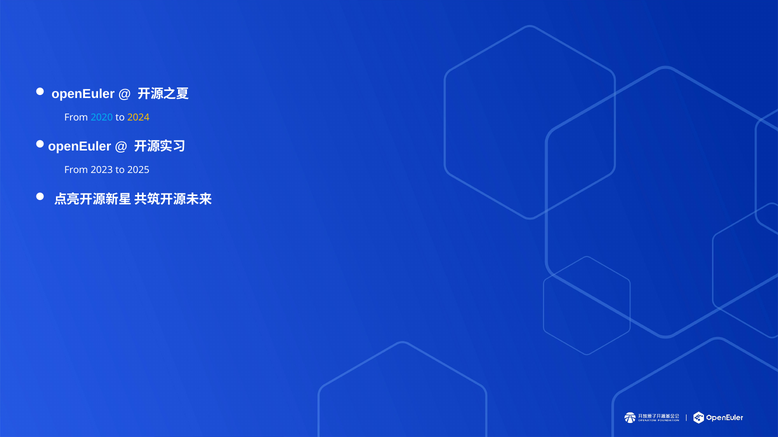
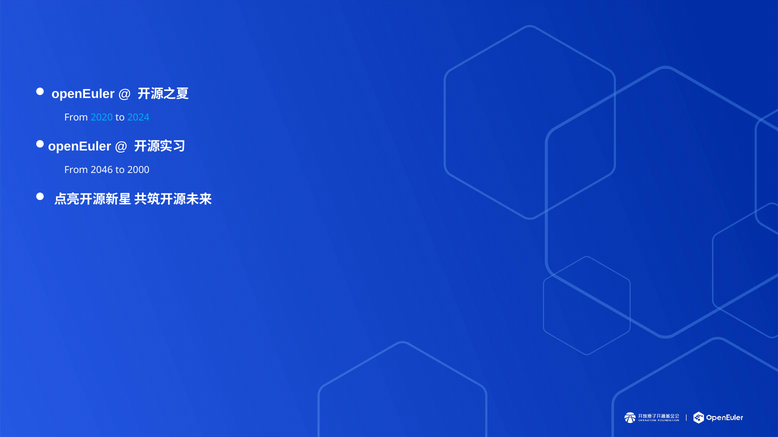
2024 colour: yellow -> light blue (138, 118)
2023: 2023 -> 2046 (102, 170)
2025: 2025 -> 2000 (138, 170)
